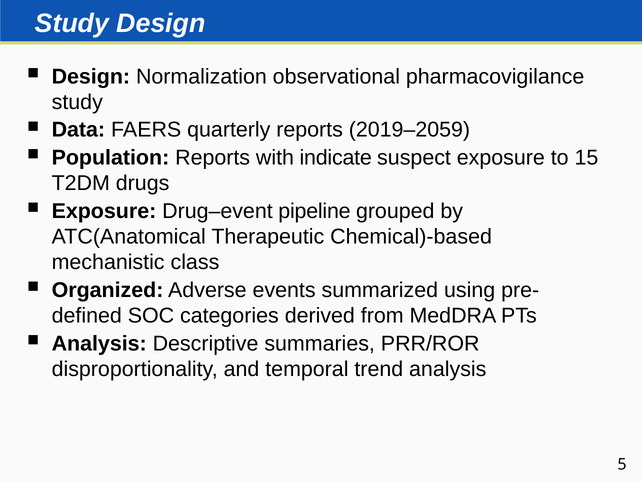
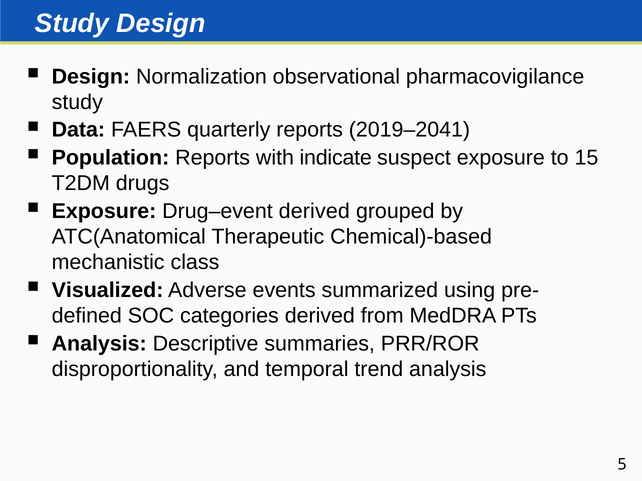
2019–2059: 2019–2059 -> 2019–2041 (409, 130)
Drug–event pipeline: pipeline -> derived (314, 211)
Organized: Organized -> Visualized (108, 291)
